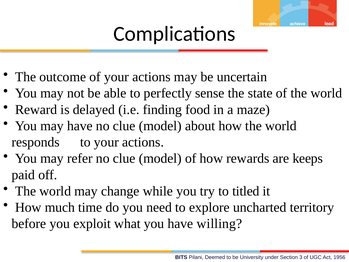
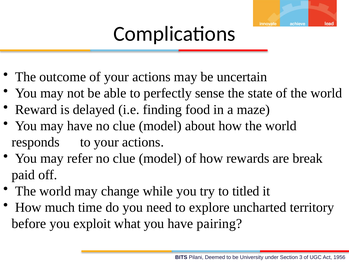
keeps: keeps -> break (308, 158)
willing: willing -> pairing (219, 224)
